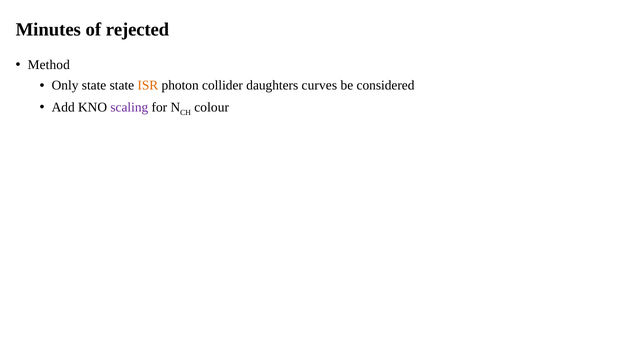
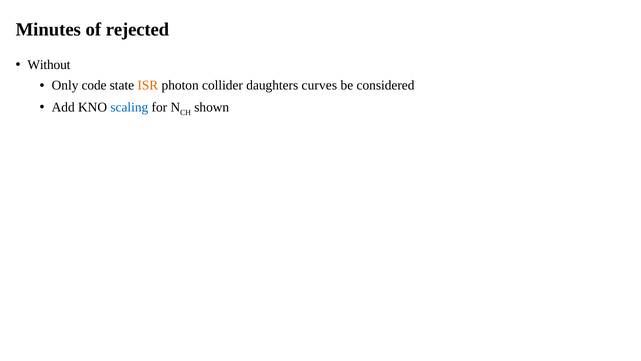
Method: Method -> Without (49, 65)
Only state: state -> code (94, 85)
scaling colour: purple -> blue (129, 107)
colour: colour -> shown (212, 107)
